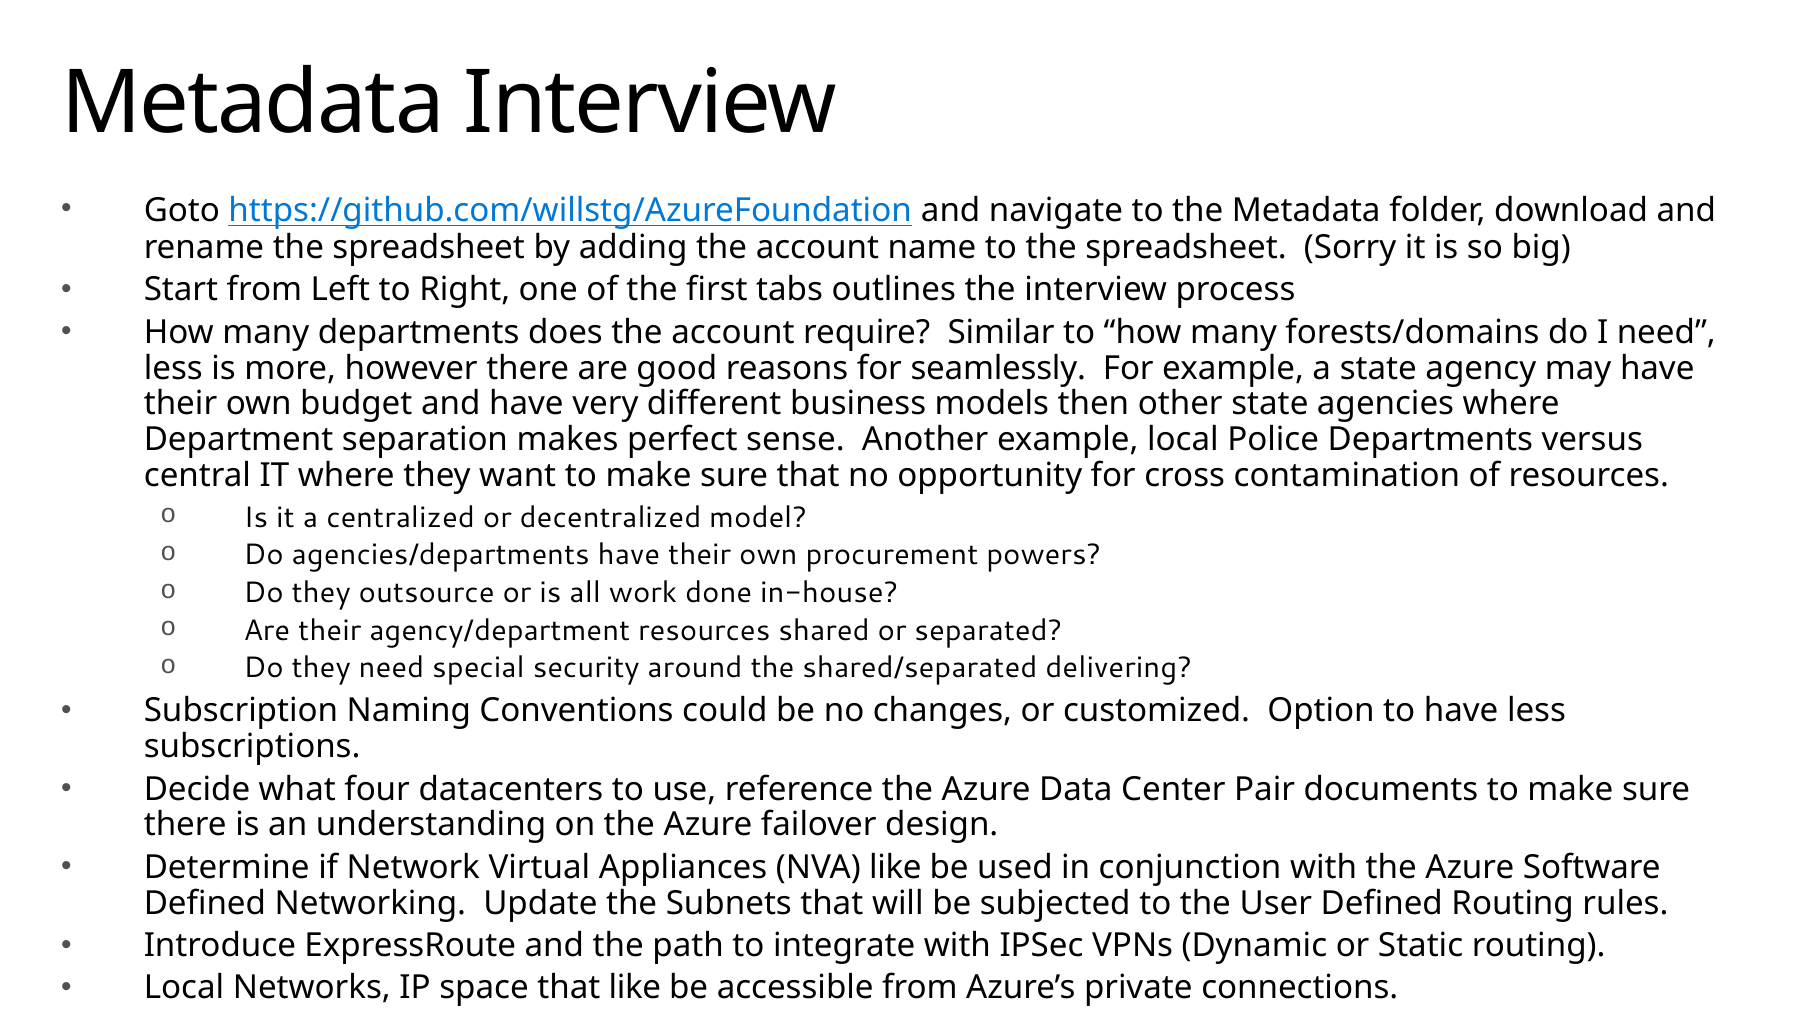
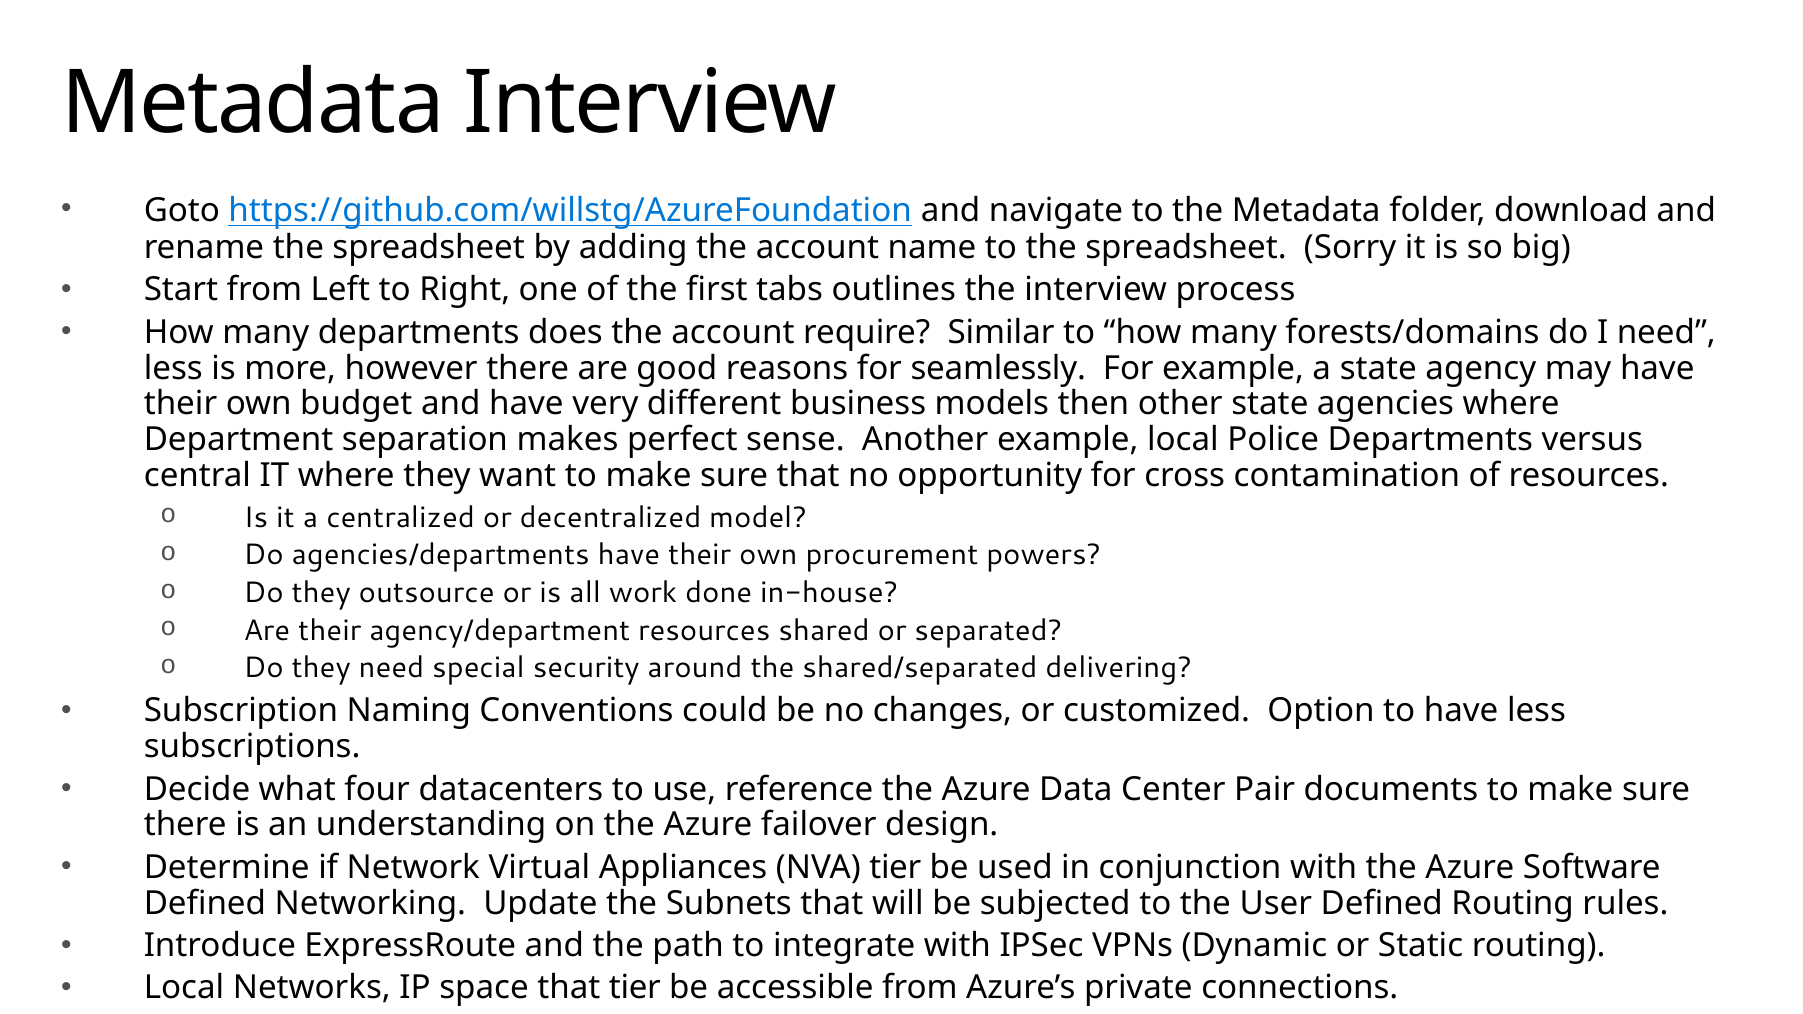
NVA like: like -> tier (895, 867)
that like: like -> tier (635, 988)
